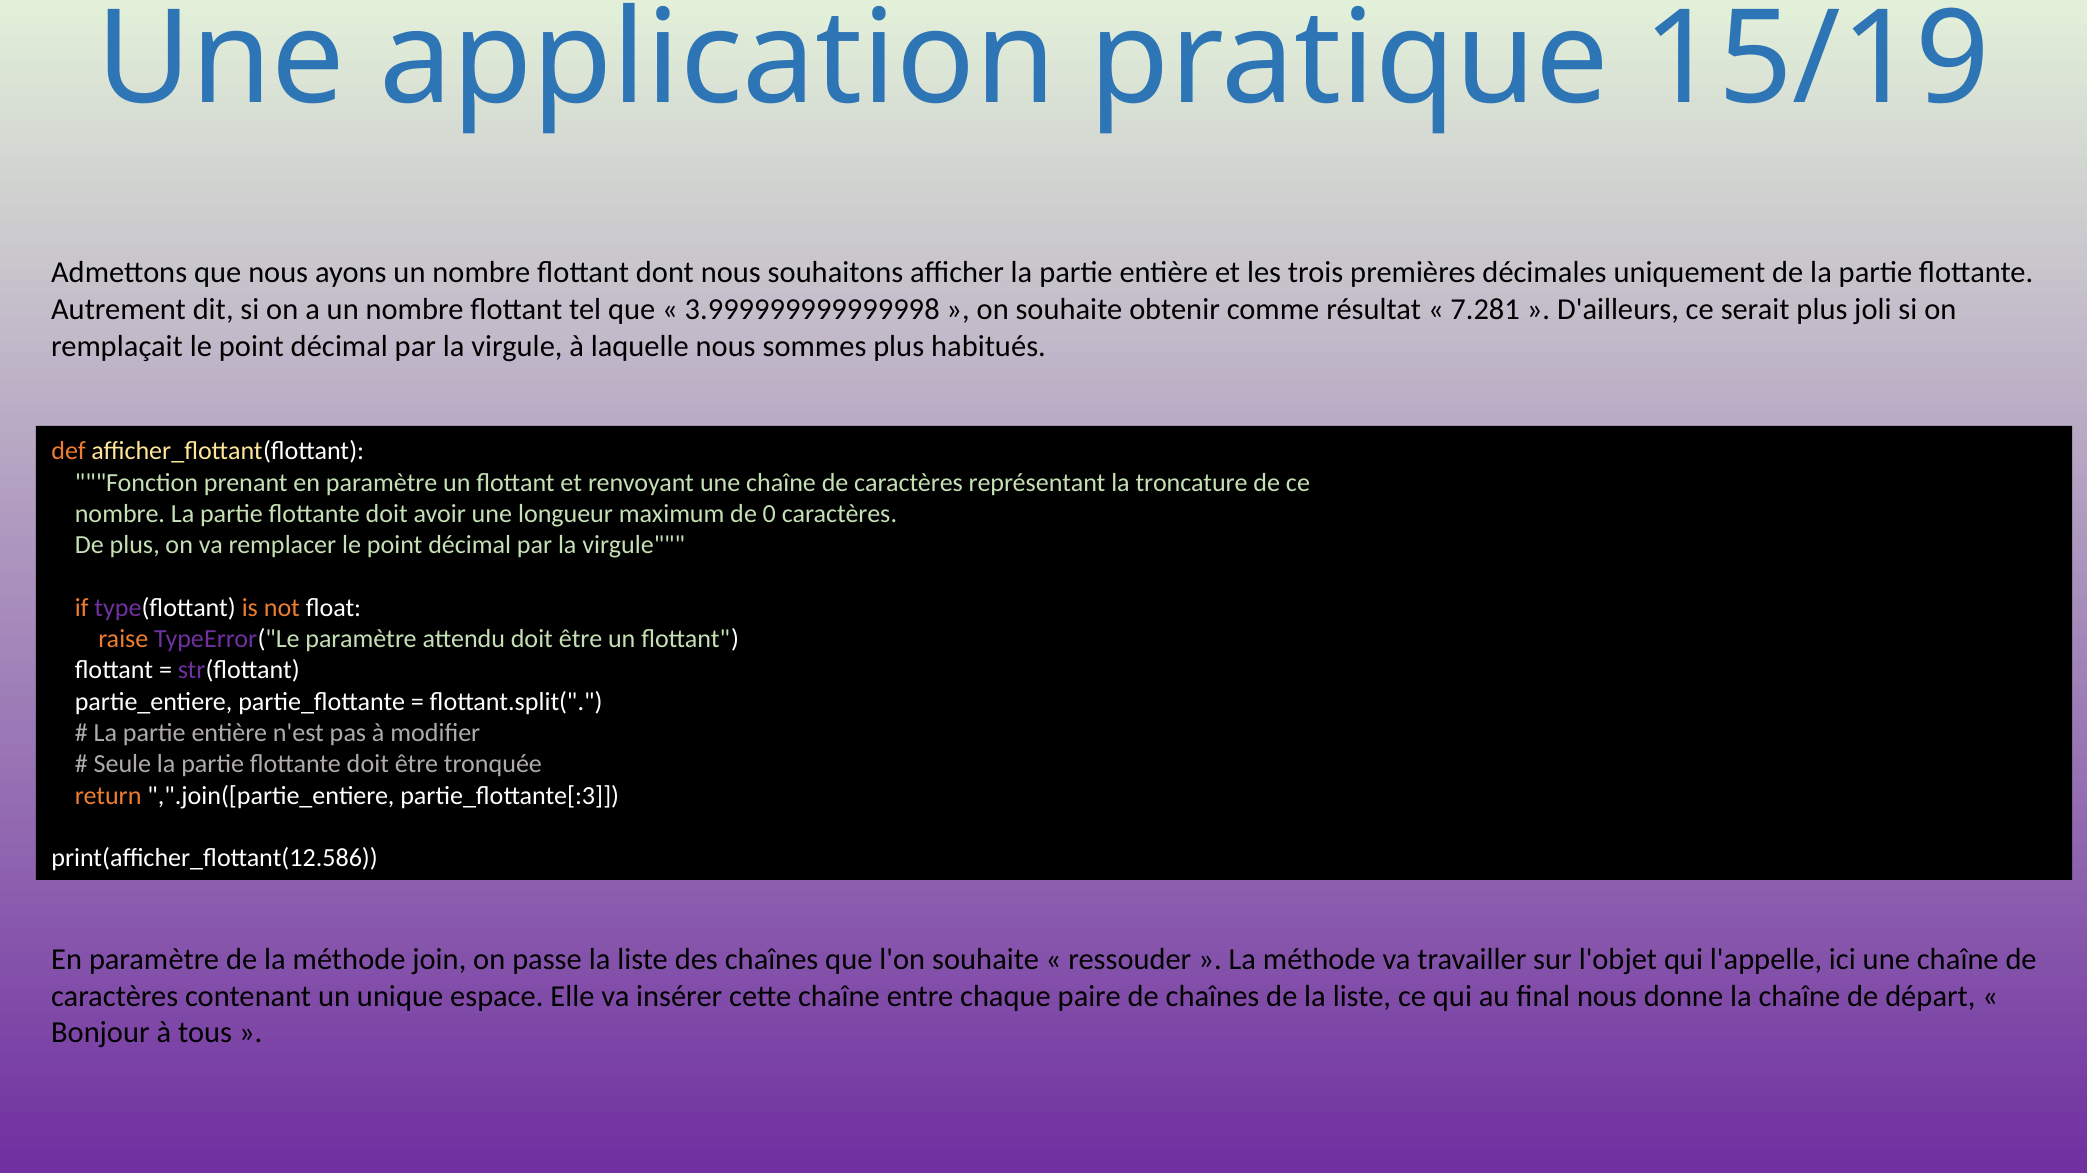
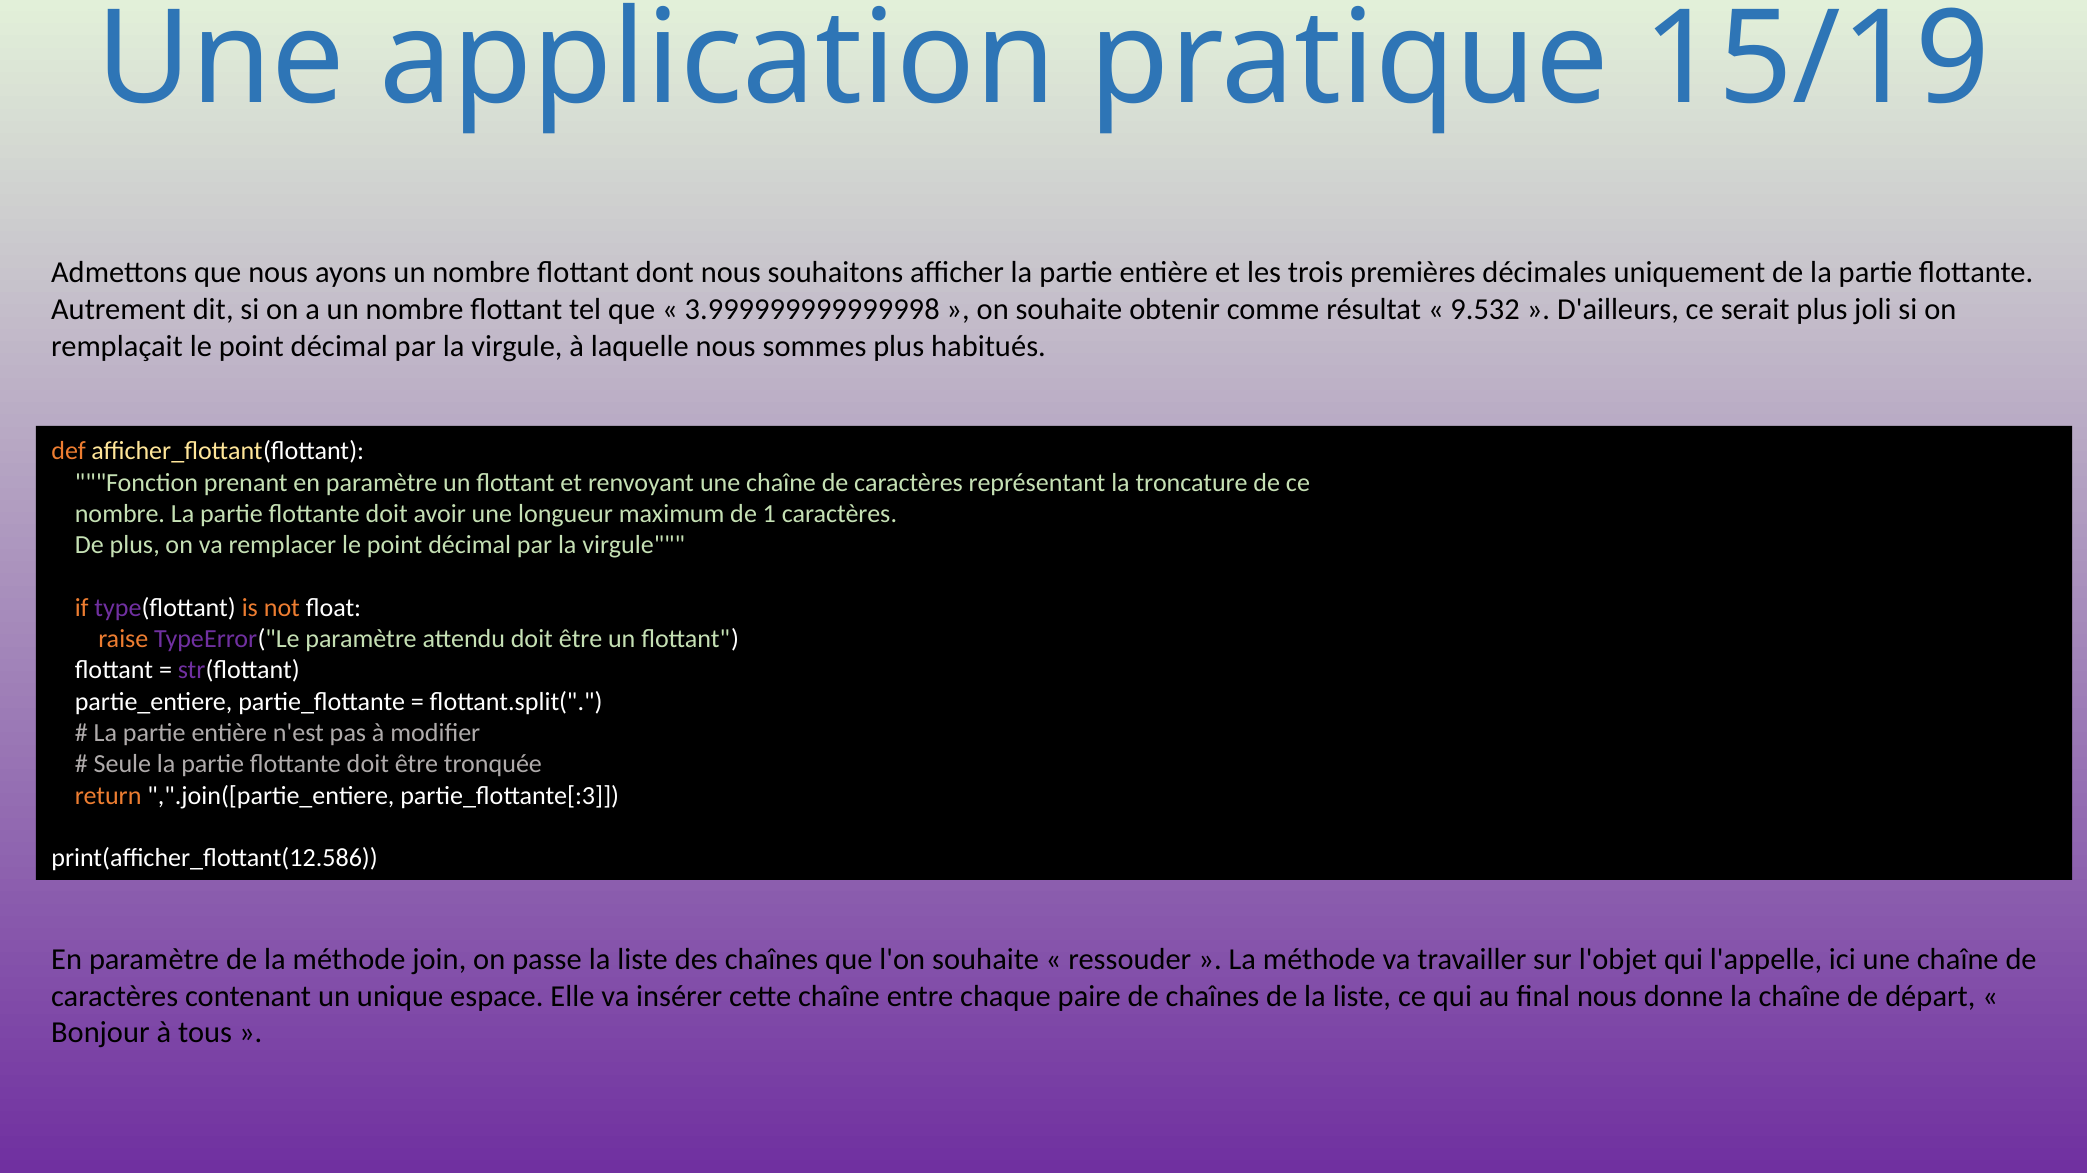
7.281: 7.281 -> 9.532 (1485, 309)
0: 0 -> 1 (769, 514)
